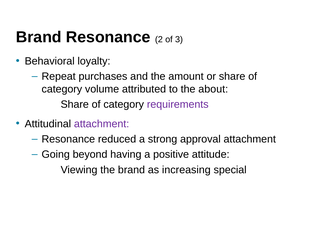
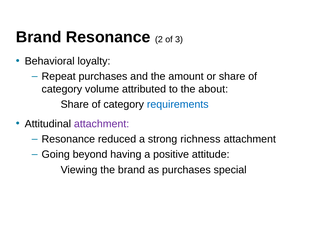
requirements colour: purple -> blue (178, 104)
approval: approval -> richness (200, 139)
as increasing: increasing -> purchases (186, 170)
